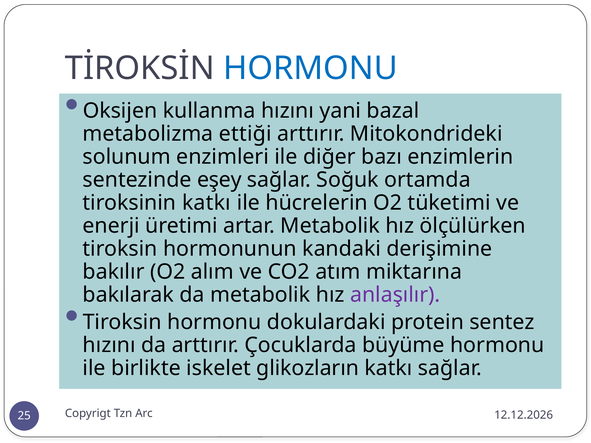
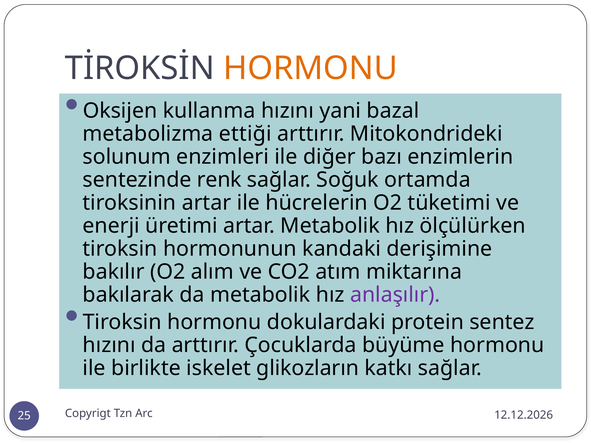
HORMONU colour: blue -> orange (310, 68)
eşey: eşey -> renk (219, 180)
tiroksinin katkı: katkı -> artar (206, 203)
